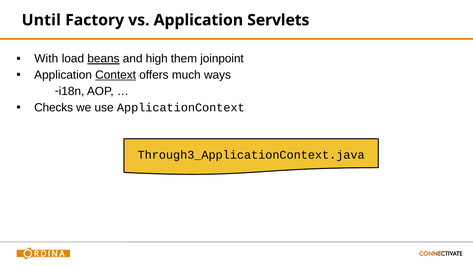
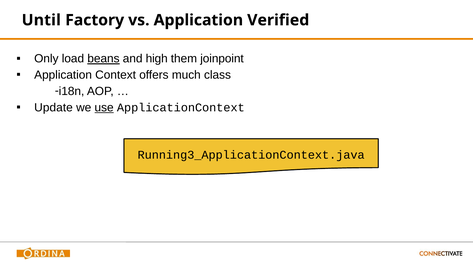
Servlets: Servlets -> Verified (278, 20)
With: With -> Only (46, 59)
Context underline: present -> none (116, 75)
ways: ways -> class (217, 75)
Checks: Checks -> Update (54, 108)
use underline: none -> present (104, 108)
Through3_ApplicationContext.java: Through3_ApplicationContext.java -> Running3_ApplicationContext.java (251, 155)
